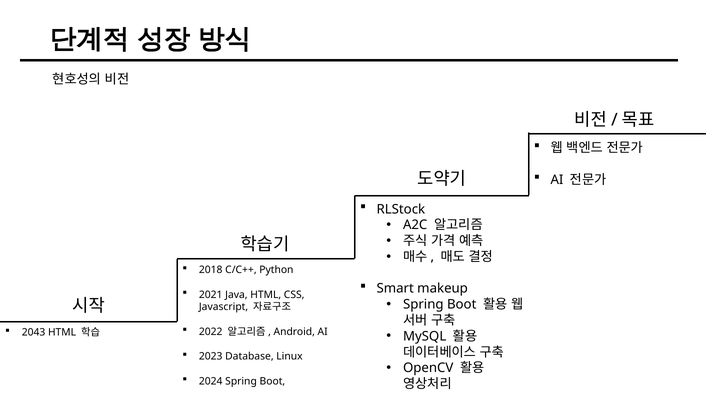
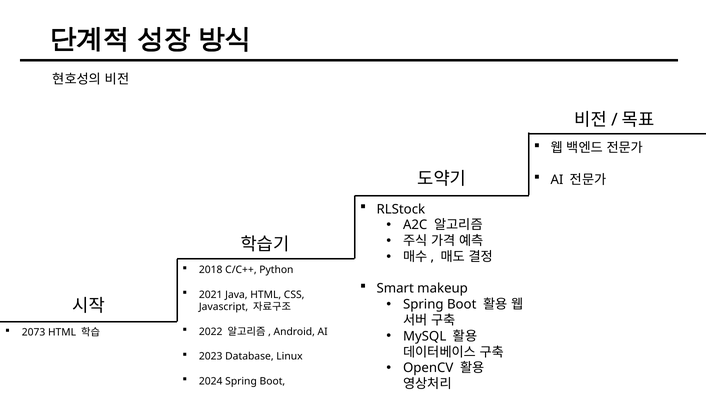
2043: 2043 -> 2073 (34, 333)
